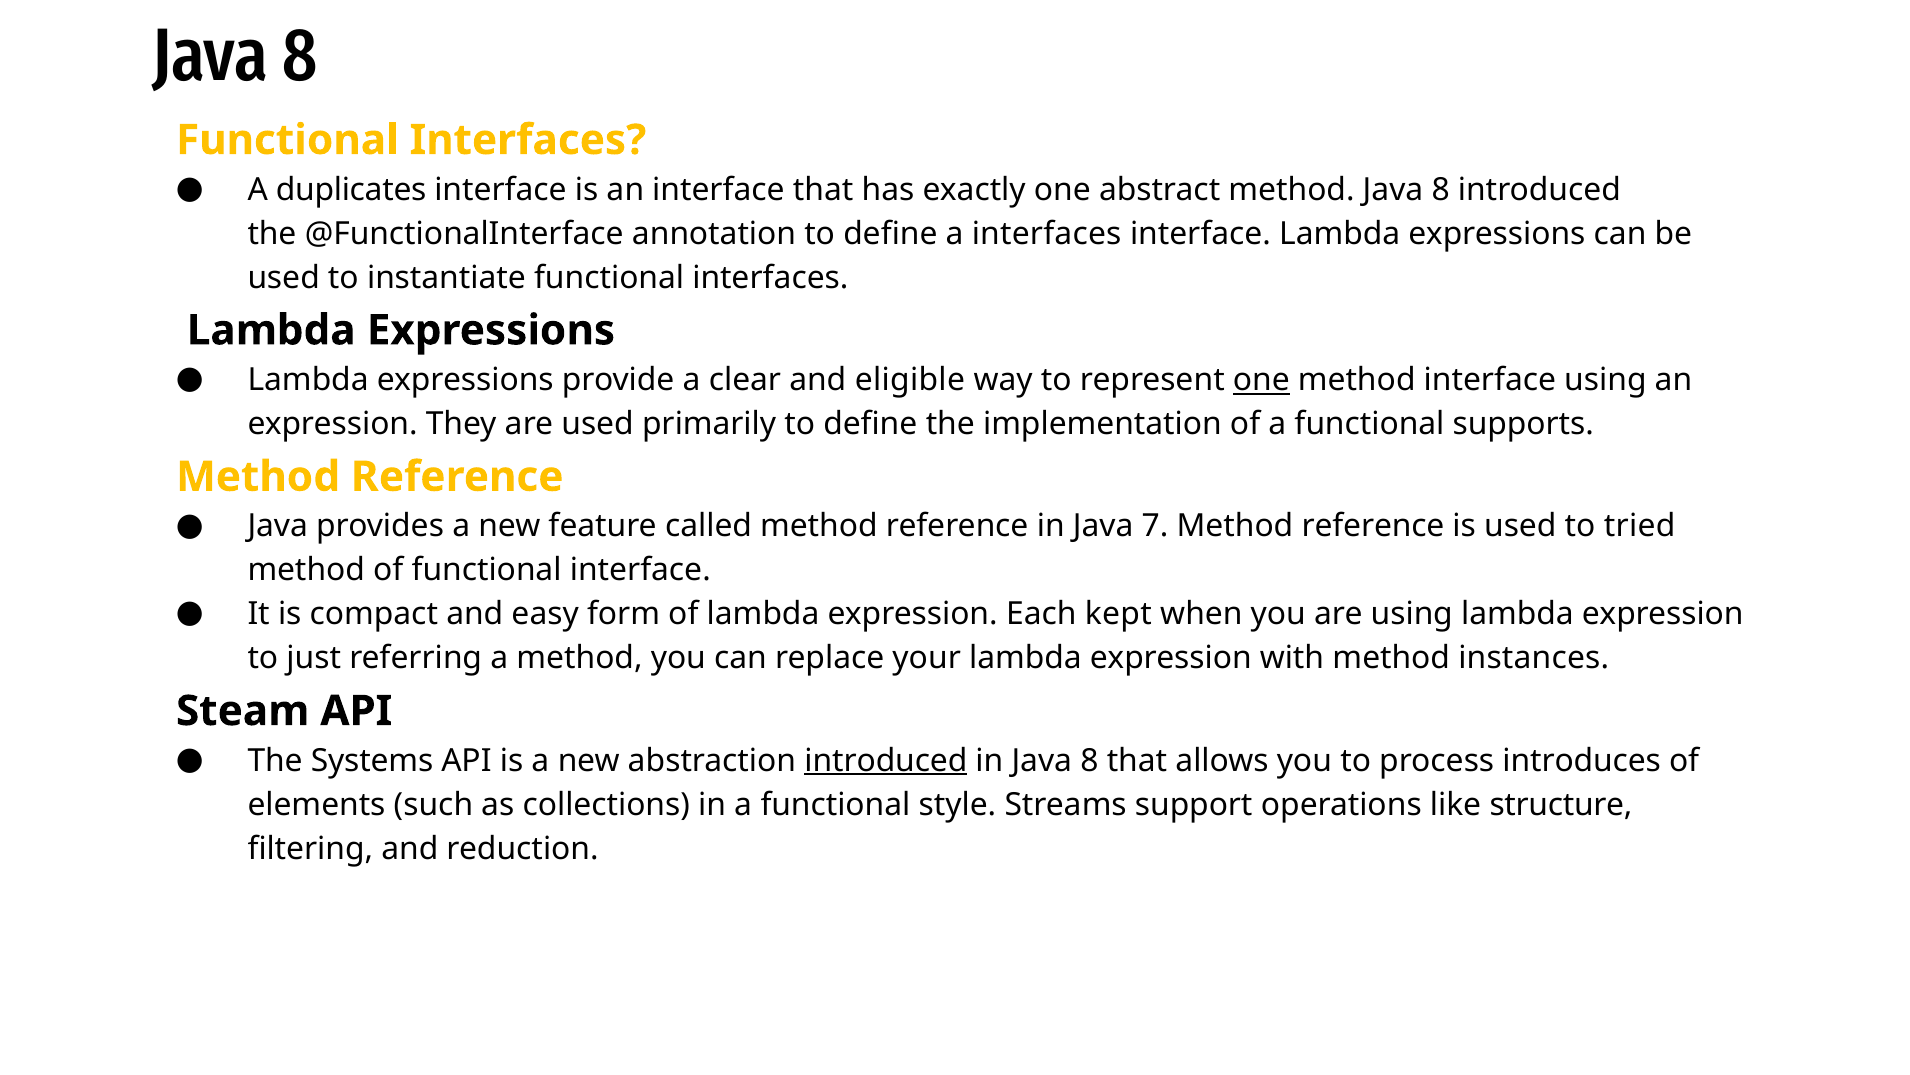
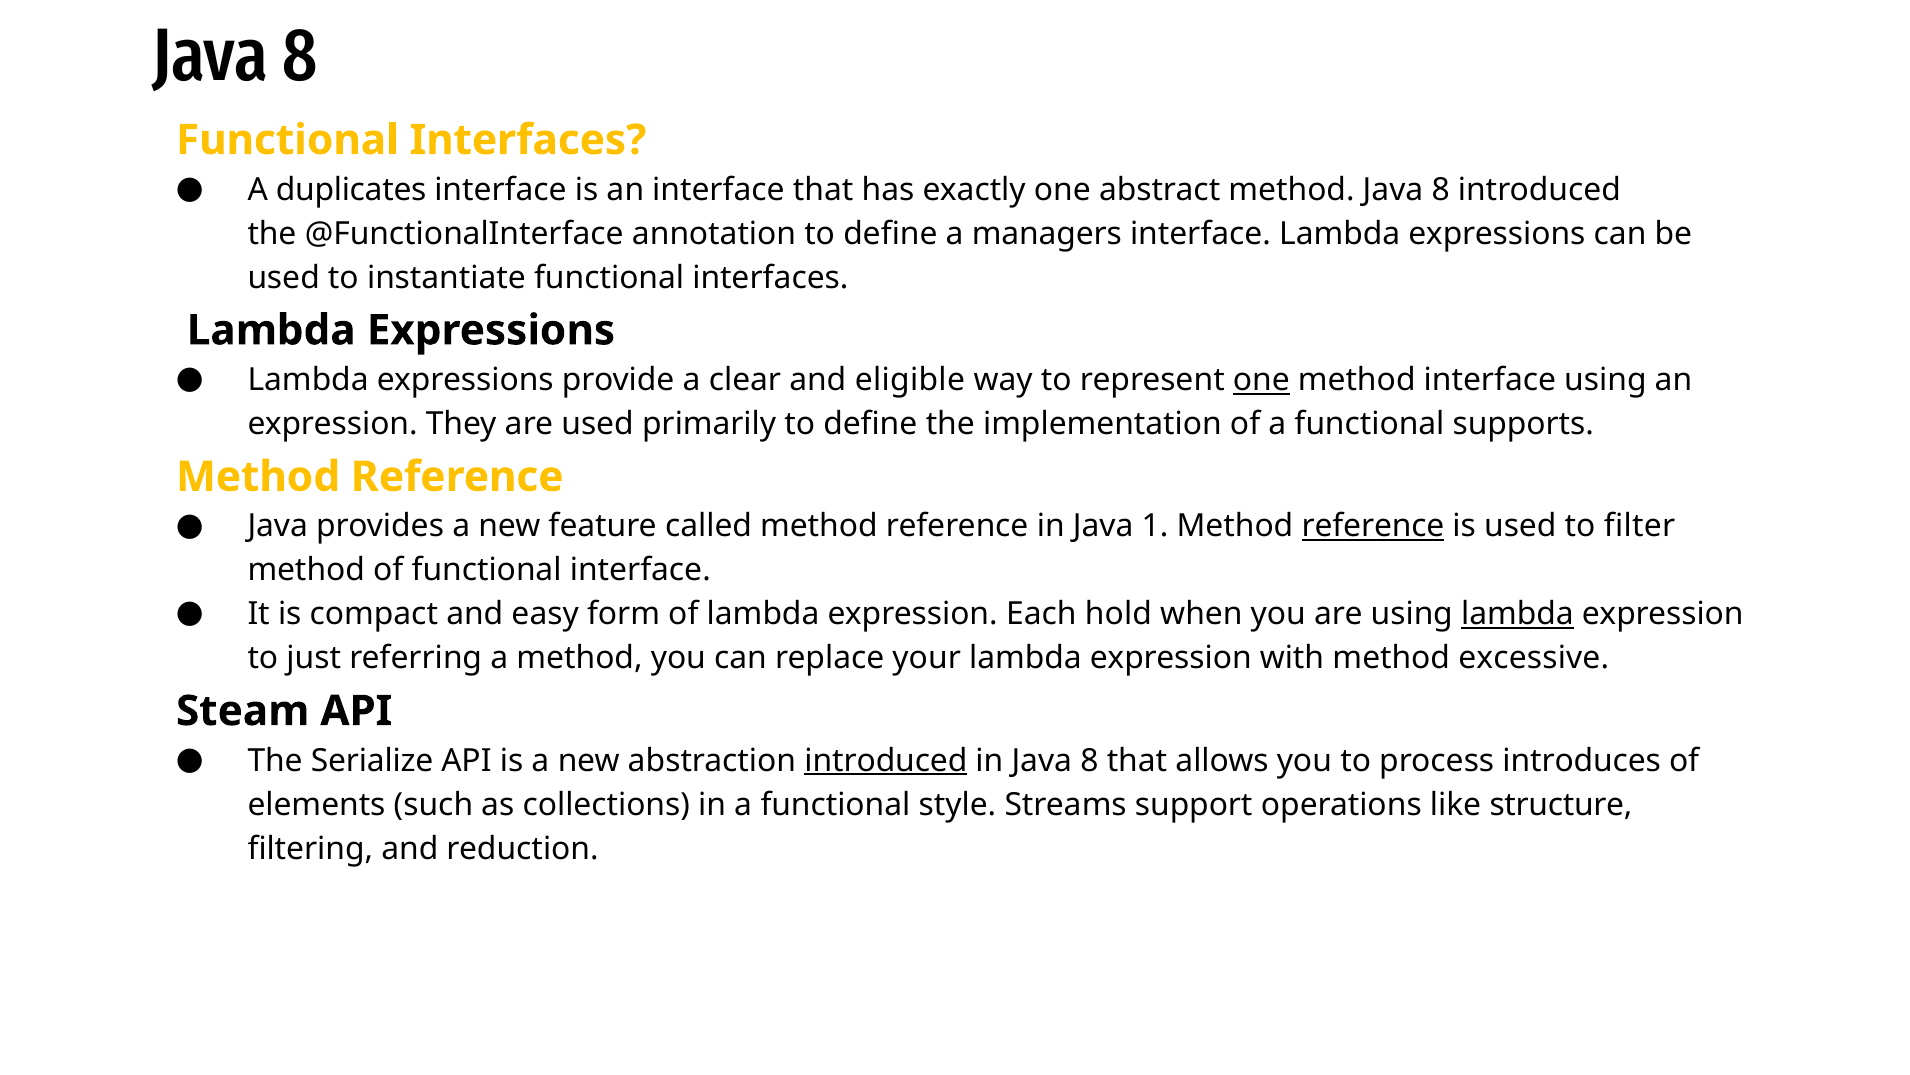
a interfaces: interfaces -> managers (1047, 233)
7: 7 -> 1 (1155, 526)
reference underline: none -> present (1373, 526)
tried: tried -> filter (1640, 526)
kept: kept -> hold (1118, 614)
lambda underline: none -> present (1517, 614)
instances: instances -> excessive (1534, 658)
Systems: Systems -> Serialize (372, 760)
